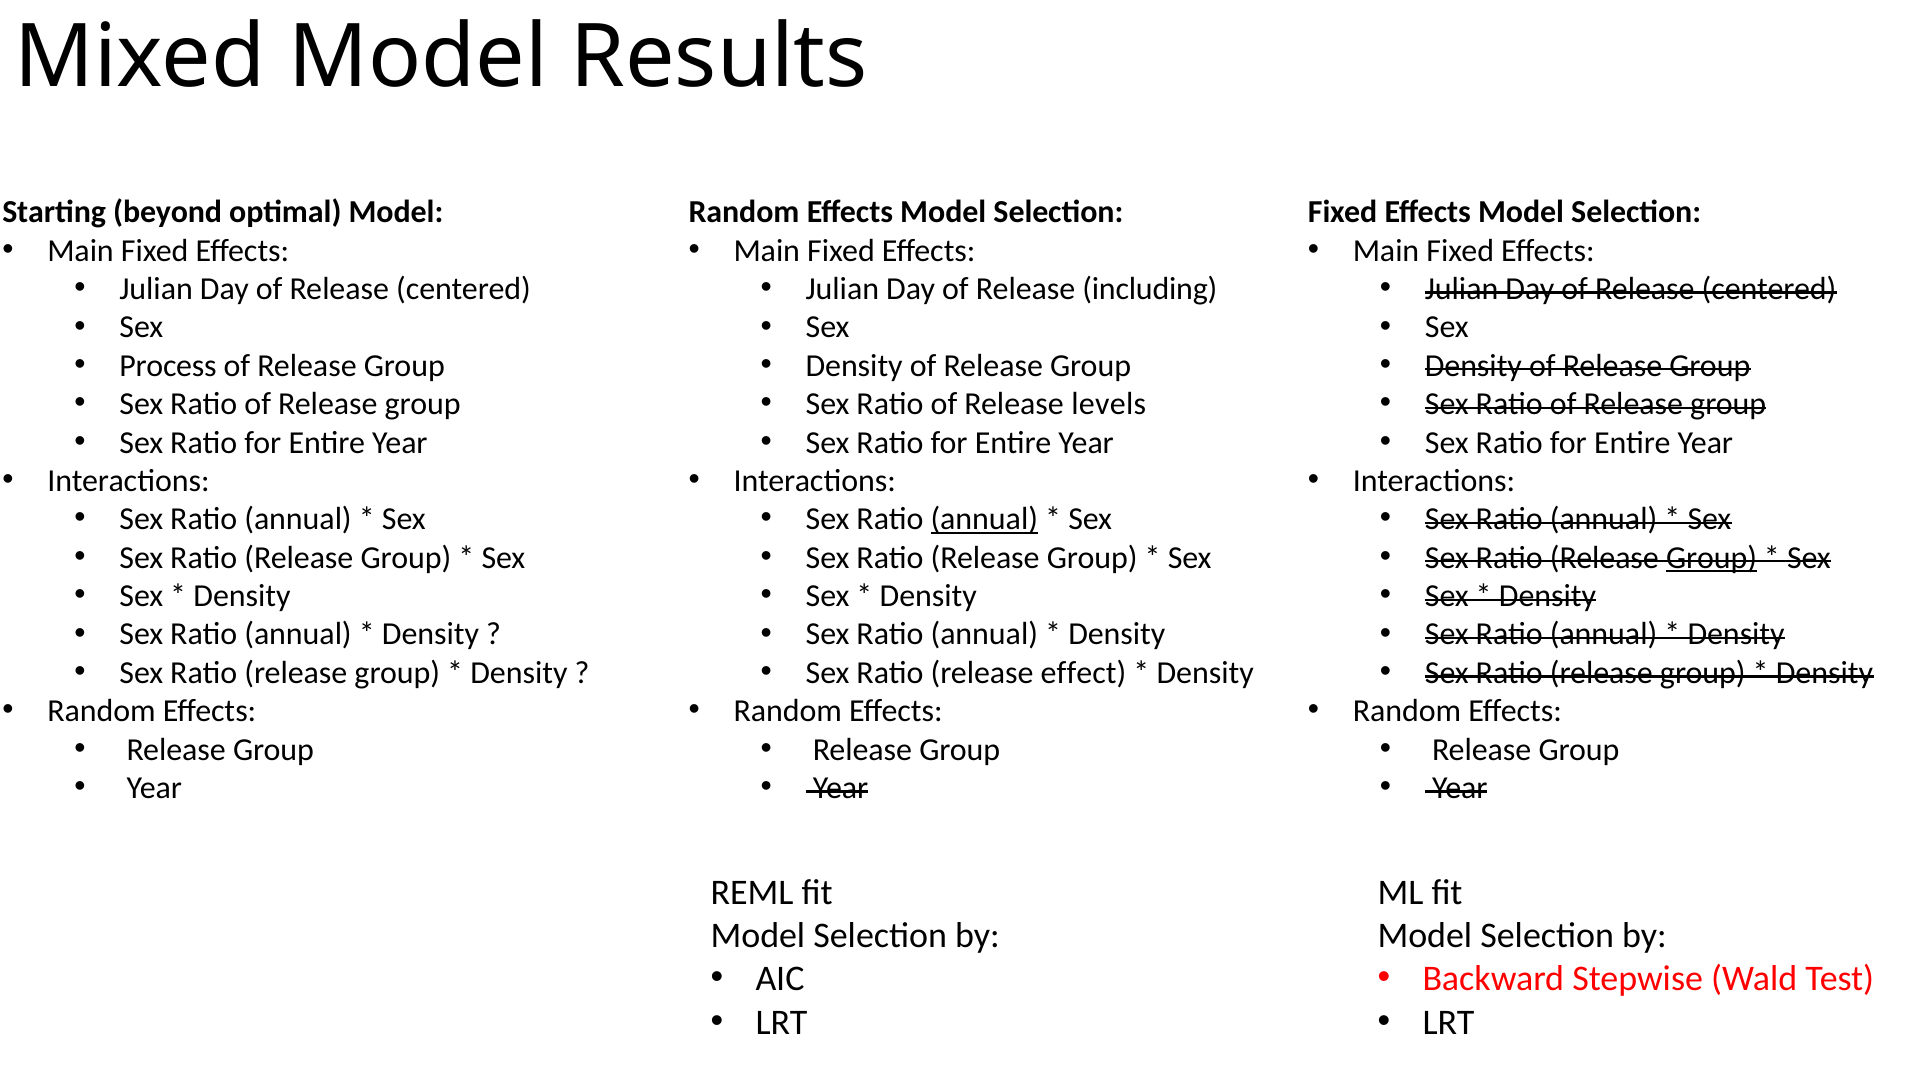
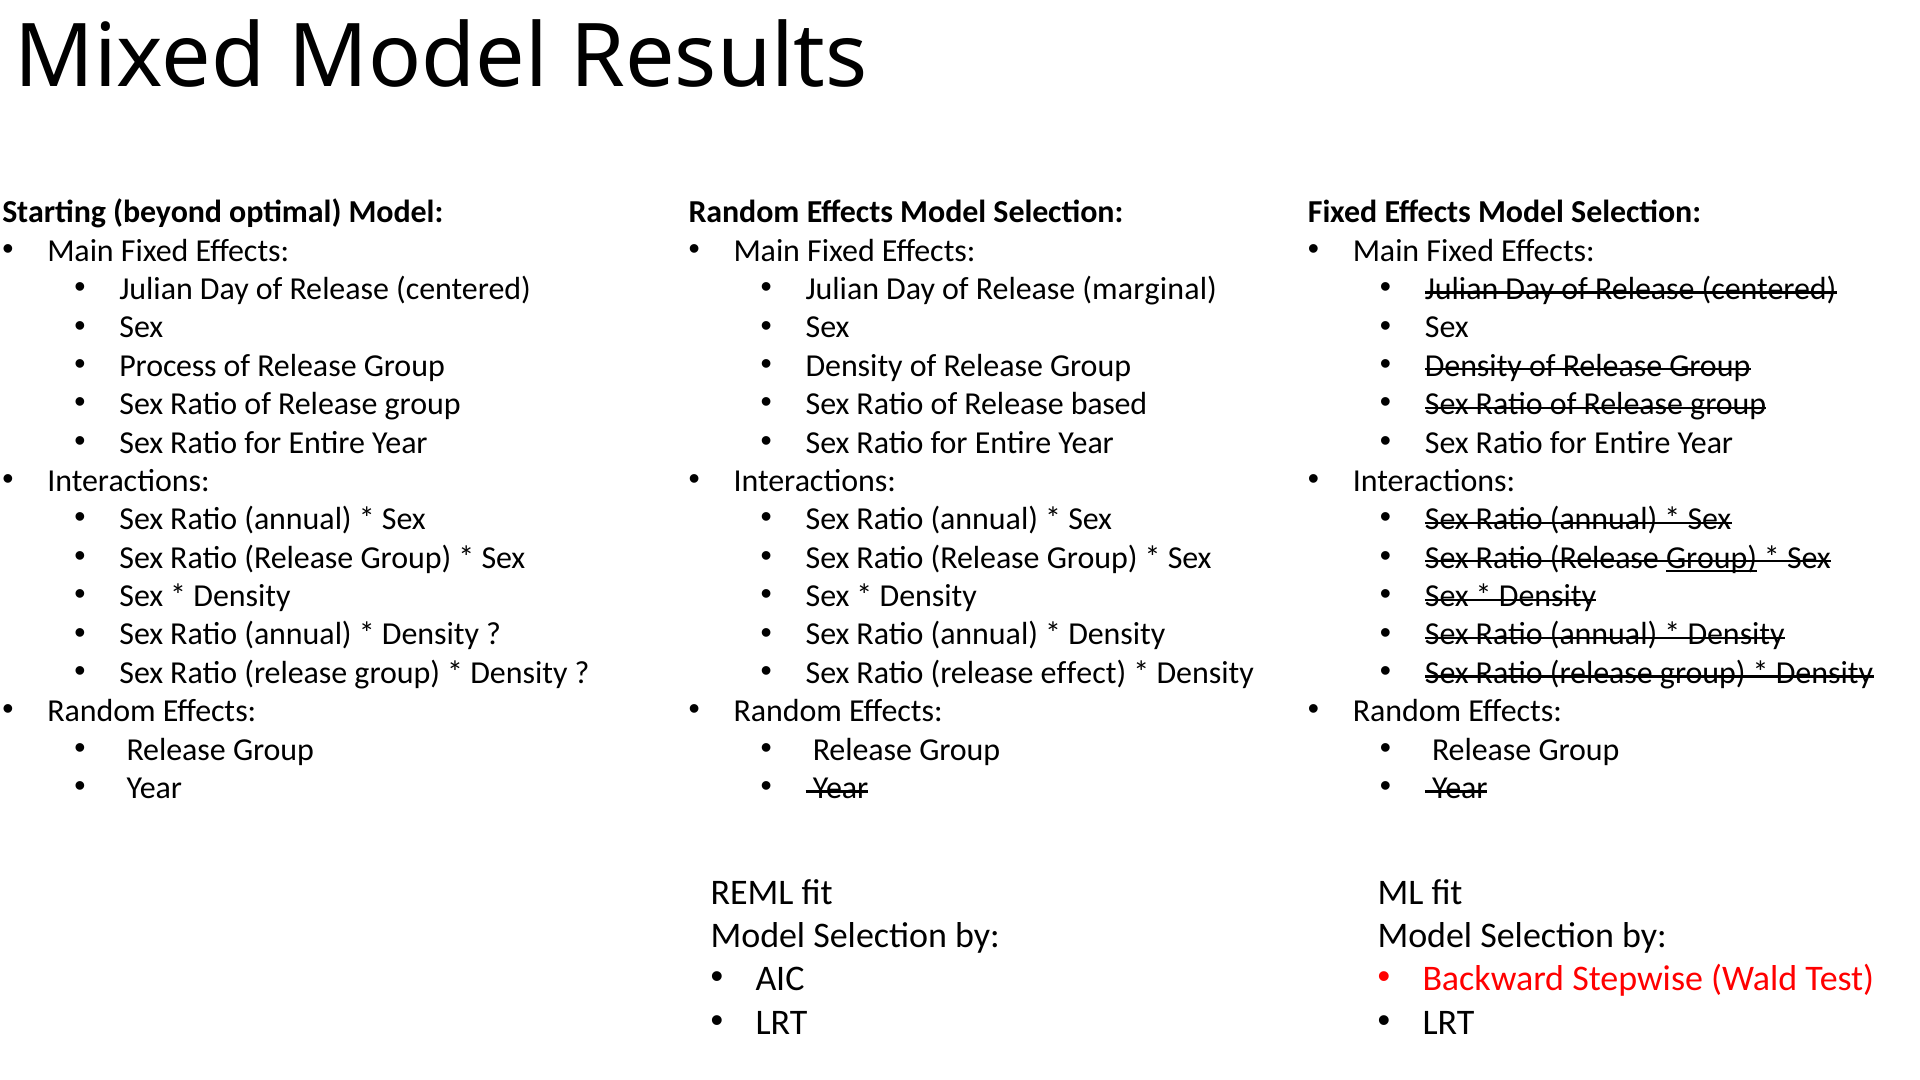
including: including -> marginal (1150, 289)
levels: levels -> based (1109, 404)
annual underline: present -> none (984, 519)
